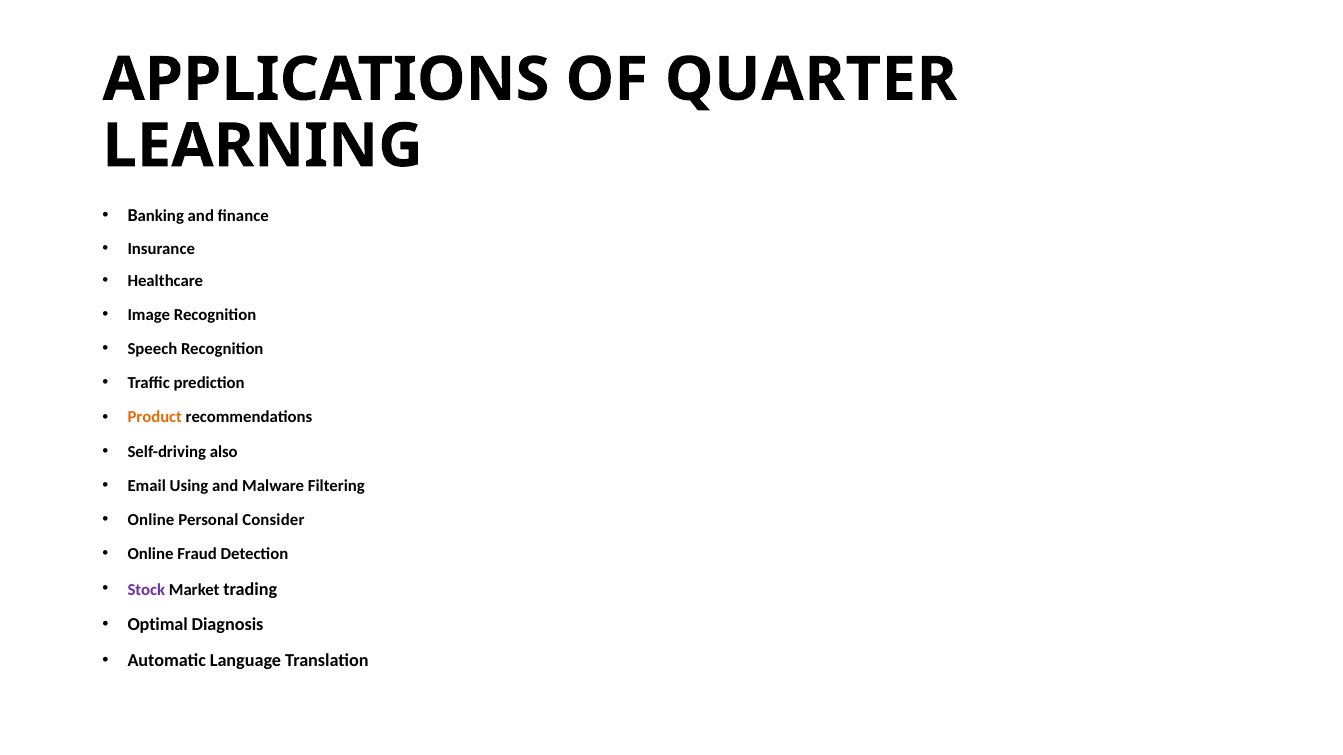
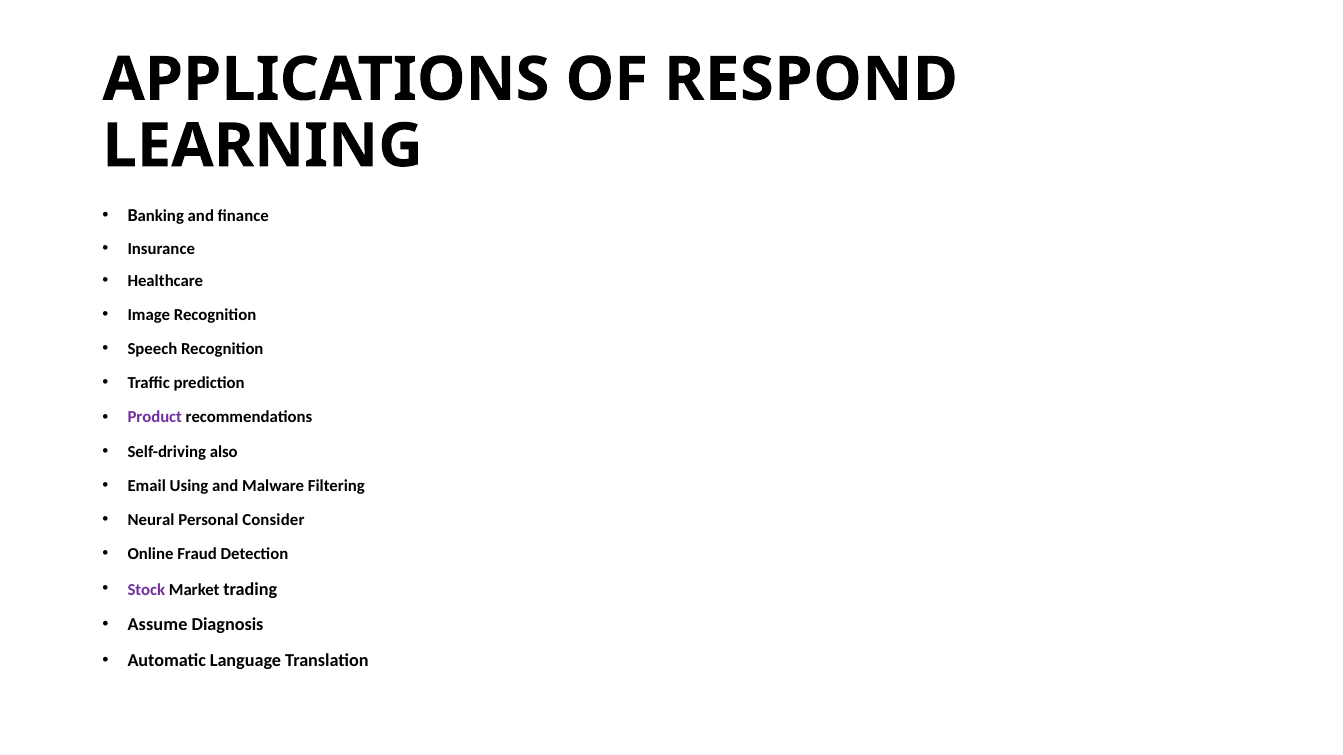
QUARTER: QUARTER -> RESPOND (811, 80)
Product colour: orange -> purple (155, 418)
Online: Online -> Neural (151, 520)
Optimal: Optimal -> Assume (158, 625)
